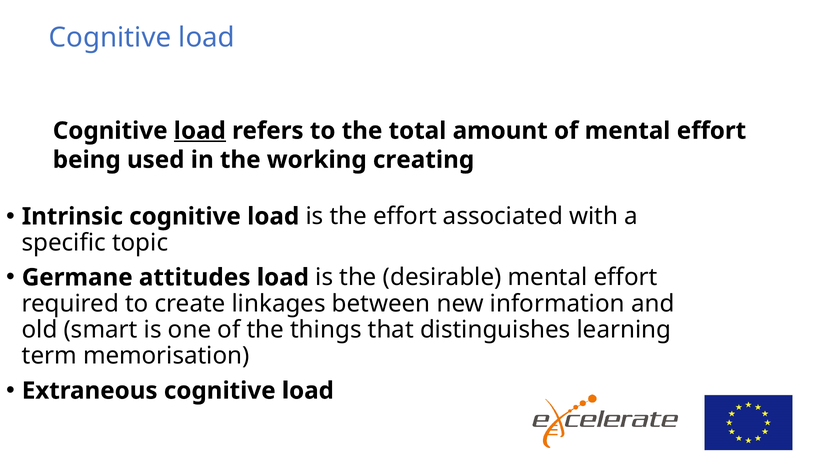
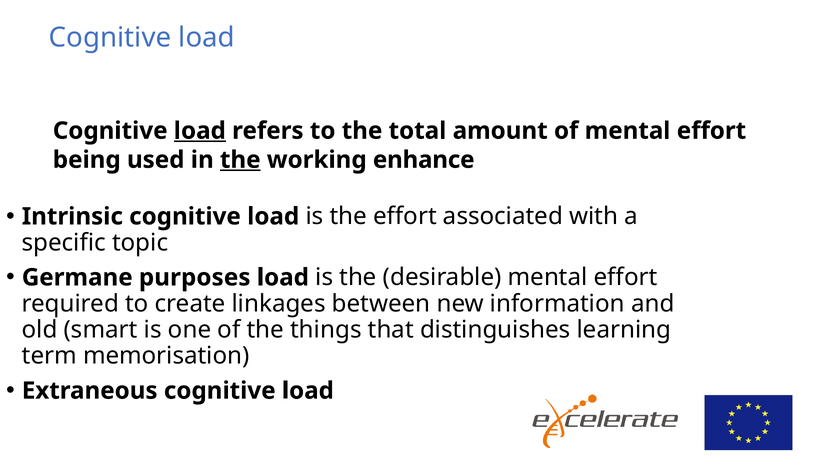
the underline: none -> present (240, 160)
creating: creating -> enhance (424, 160)
attitudes: attitudes -> purposes (195, 277)
